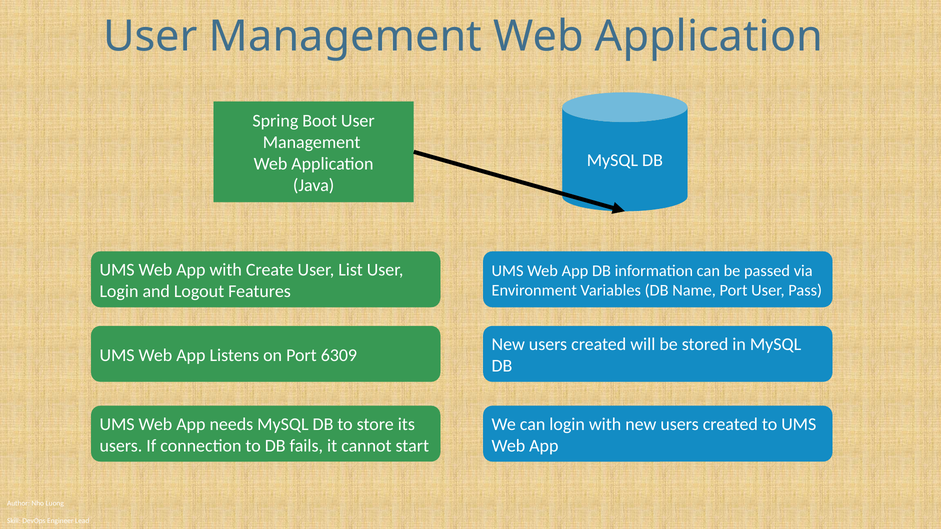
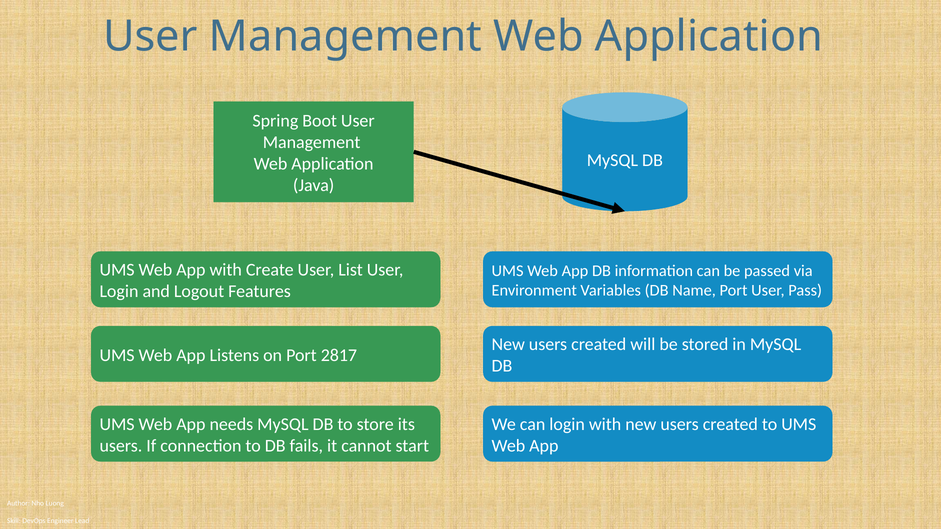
6309: 6309 -> 2817 (339, 355)
